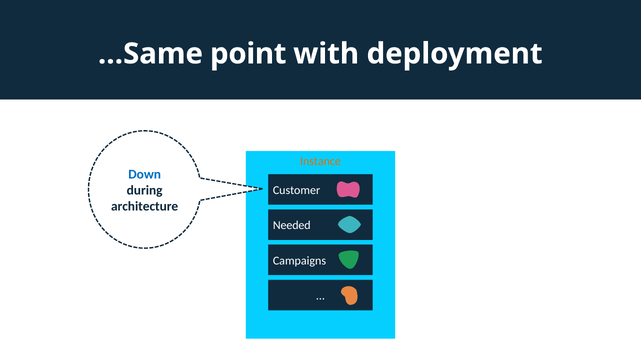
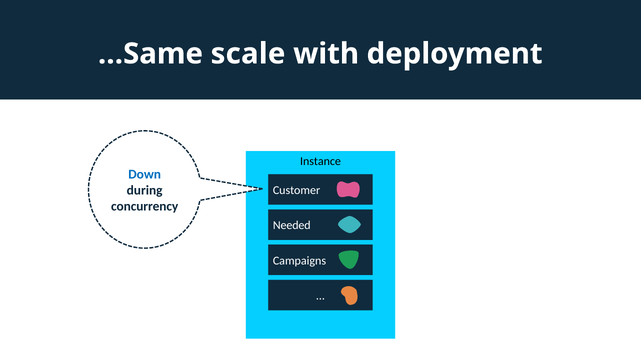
point: point -> scale (248, 54)
Instance colour: orange -> black (321, 162)
architecture: architecture -> concurrency (145, 207)
